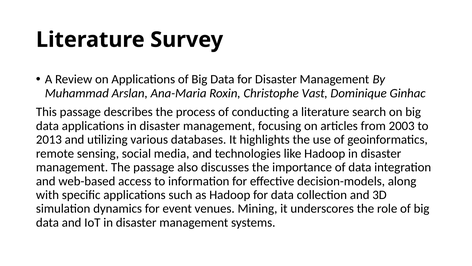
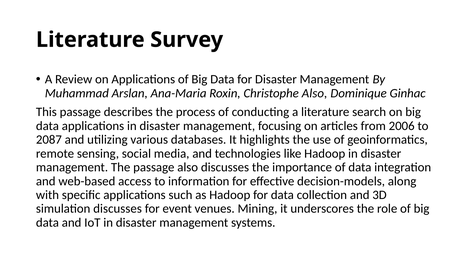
Christophe Vast: Vast -> Also (315, 93)
2003: 2003 -> 2006 (402, 126)
2013: 2013 -> 2087 (49, 139)
simulation dynamics: dynamics -> discusses (118, 208)
